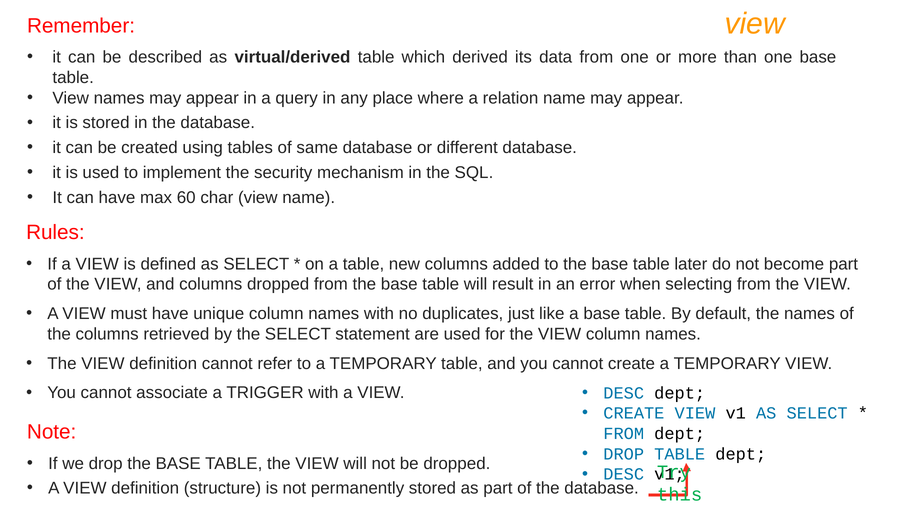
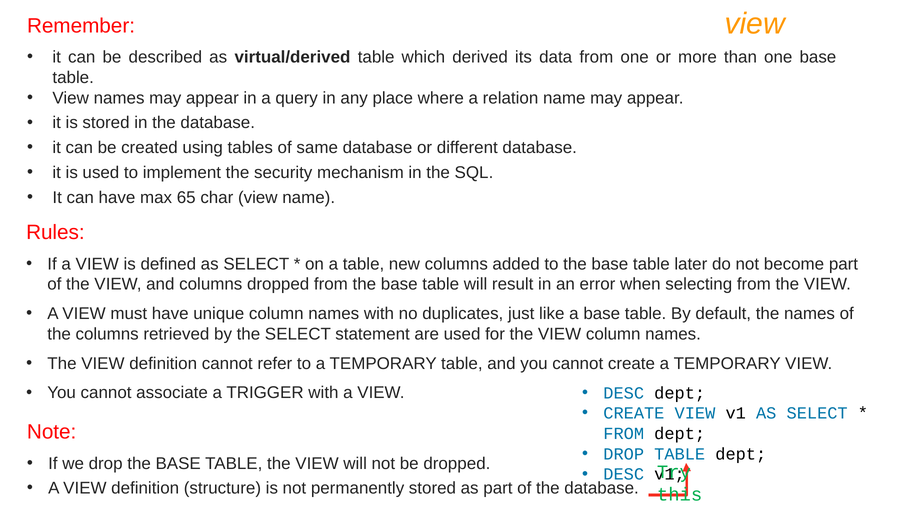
60: 60 -> 65 (186, 198)
